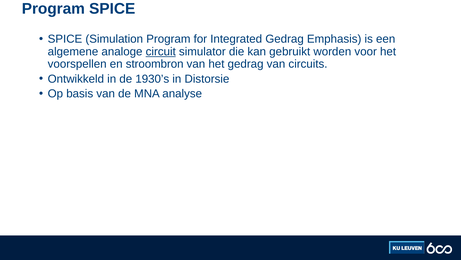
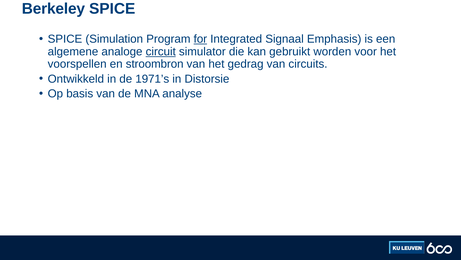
Program: Program -> Berkeley (53, 9)
for underline: none -> present (200, 39)
Integrated Gedrag: Gedrag -> Signaal (285, 39)
1930’s: 1930’s -> 1971’s (152, 79)
